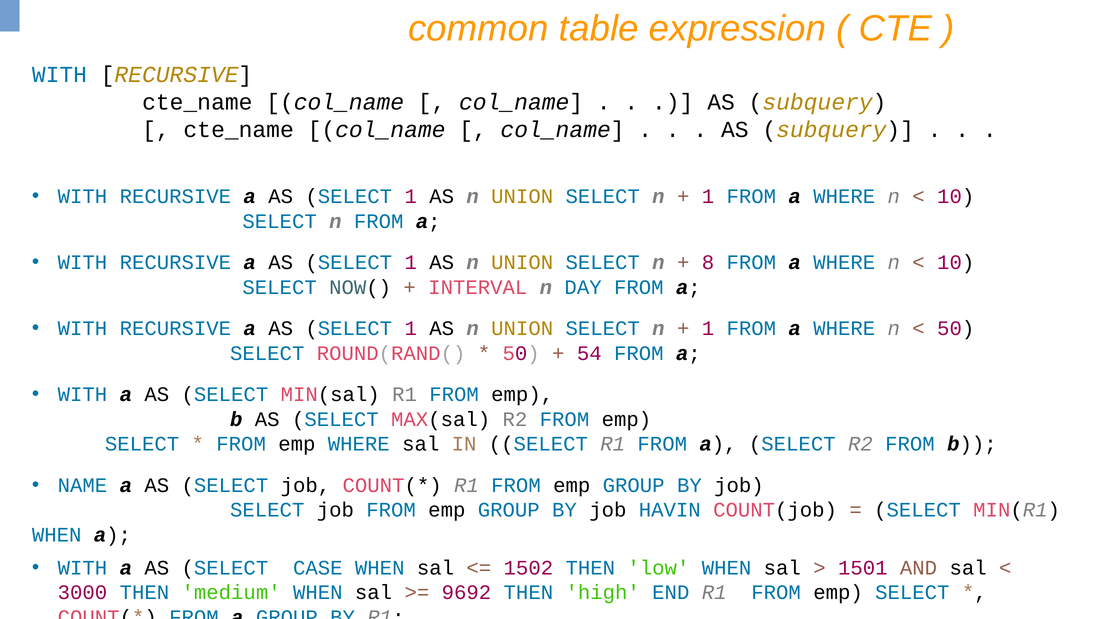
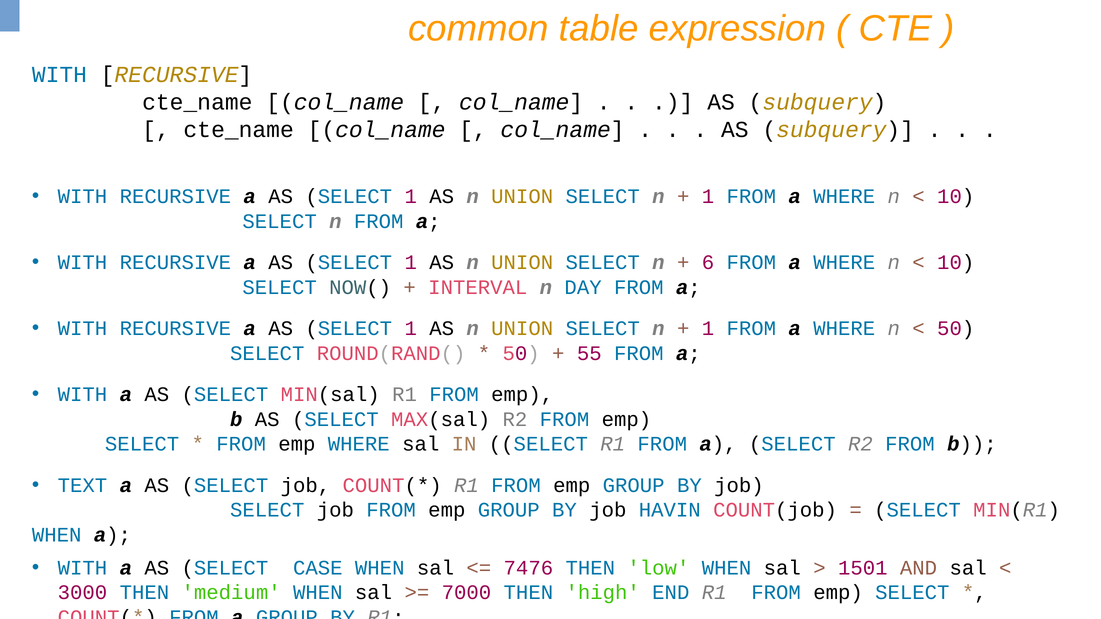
8: 8 -> 6 (708, 263)
54: 54 -> 55 (589, 353)
NAME: NAME -> TEXT (82, 486)
1502: 1502 -> 7476 (528, 568)
9692: 9692 -> 7000 (466, 593)
